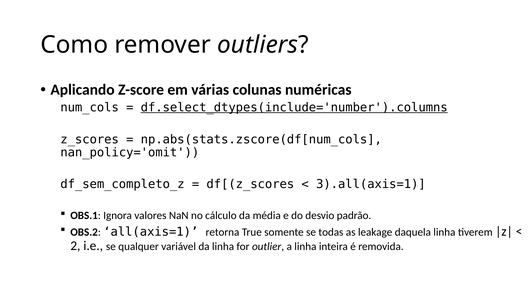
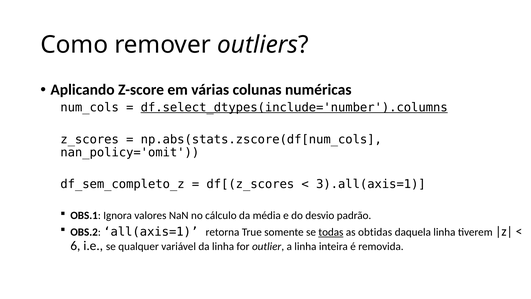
todas underline: none -> present (331, 232)
leakage: leakage -> obtidas (375, 232)
2: 2 -> 6 (75, 246)
